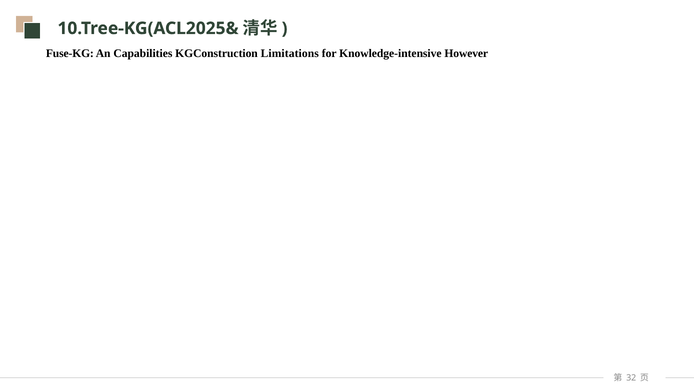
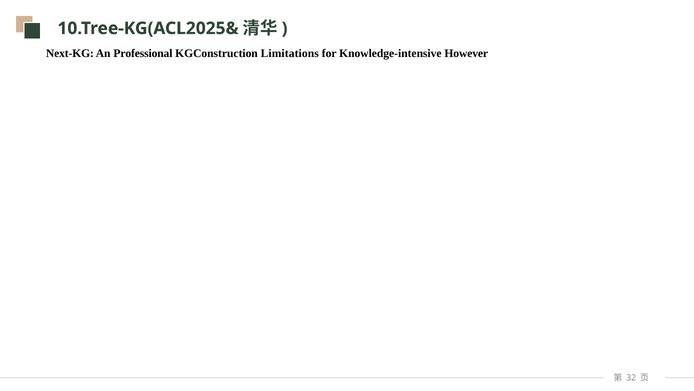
Fuse-KG: Fuse-KG -> Next-KG (70, 53)
Capabilities: Capabilities -> Professional (143, 53)
